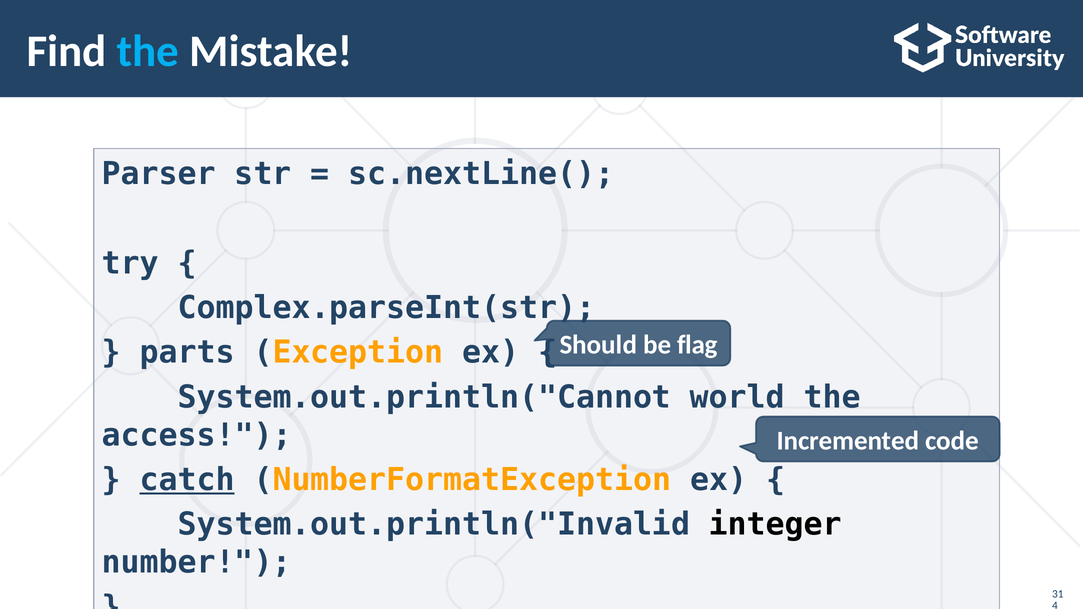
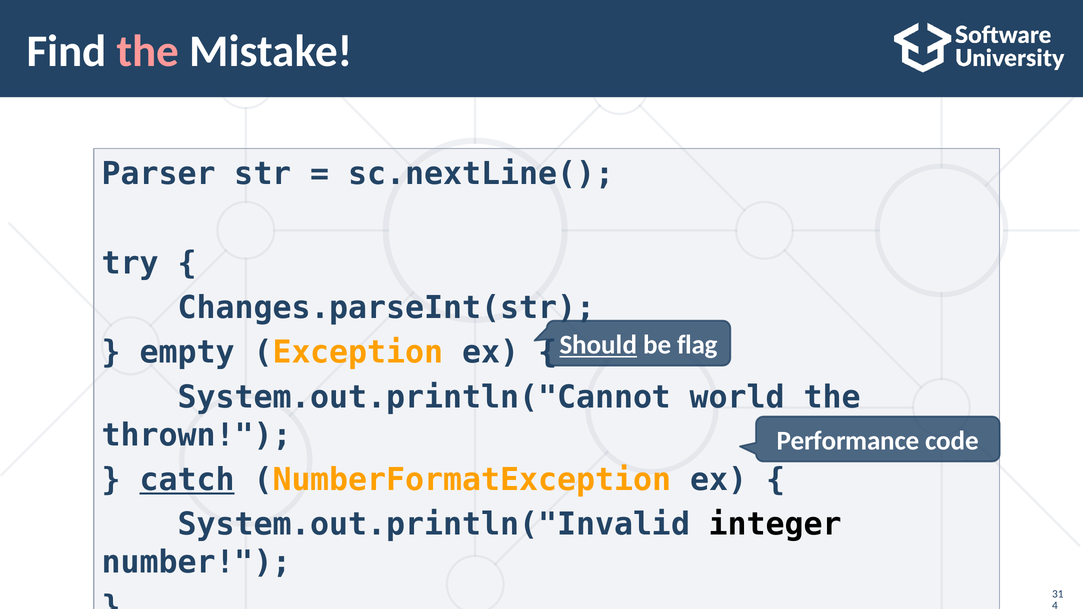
the colour: light blue -> pink (148, 51)
Complex.parseInt(str: Complex.parseInt(str -> Changes.parseInt(str (386, 308)
Should underline: none -> present (598, 345)
parts: parts -> empty (187, 353)
access: access -> thrown (197, 435)
Incremented: Incremented -> Performance (848, 441)
